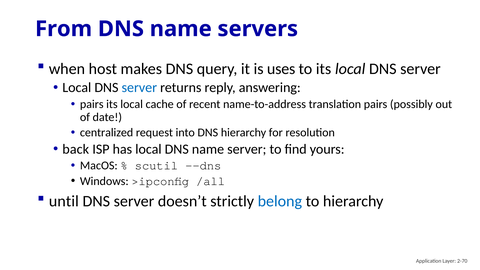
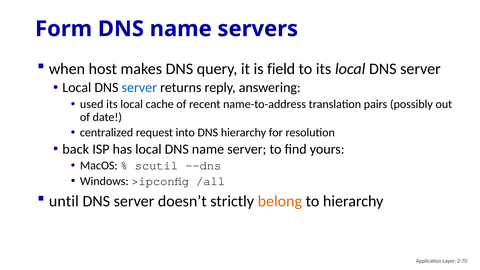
From: From -> Form (64, 29)
uses: uses -> field (281, 69)
pairs: pairs -> used (92, 104)
belong colour: blue -> orange (280, 201)
